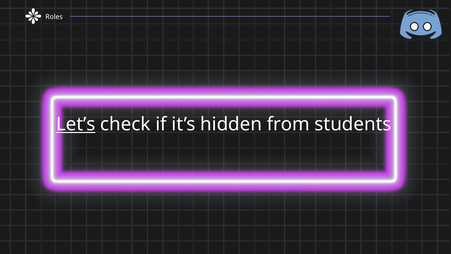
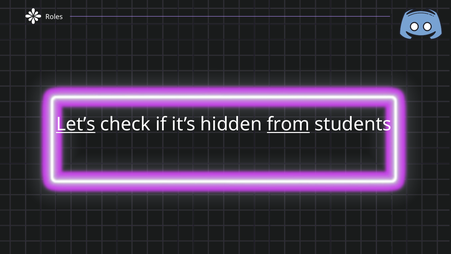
from underline: none -> present (288, 124)
